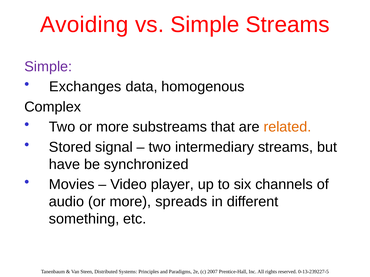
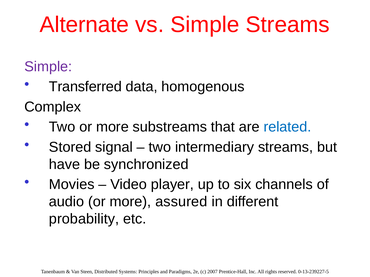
Avoiding: Avoiding -> Alternate (84, 25)
Exchanges: Exchanges -> Transferred (85, 87)
related colour: orange -> blue (287, 127)
spreads: spreads -> assured (181, 202)
something: something -> probability (84, 219)
